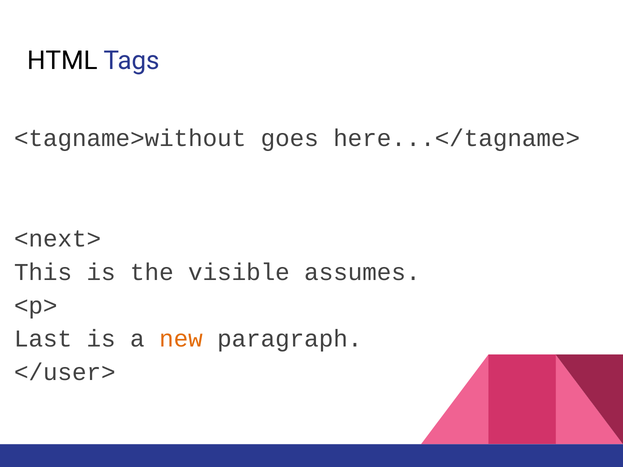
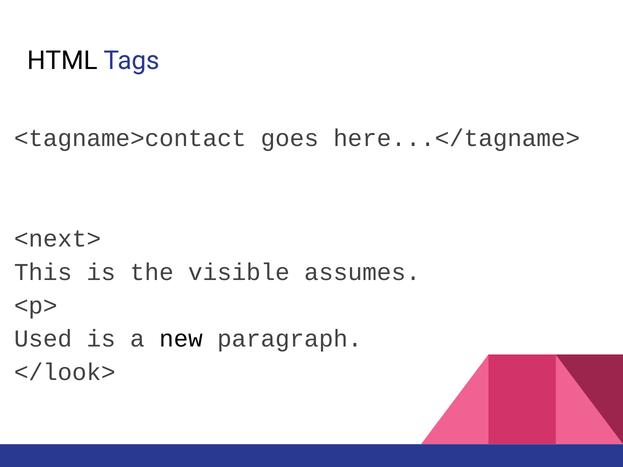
<tagname>without: <tagname>without -> <tagname>contact (130, 139)
Last: Last -> Used (43, 339)
new colour: orange -> black (181, 339)
</user>: </user> -> </look> (65, 373)
